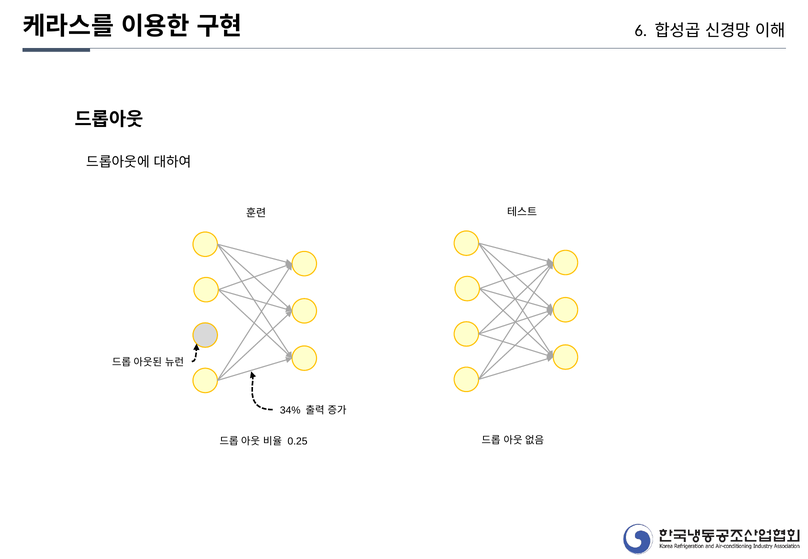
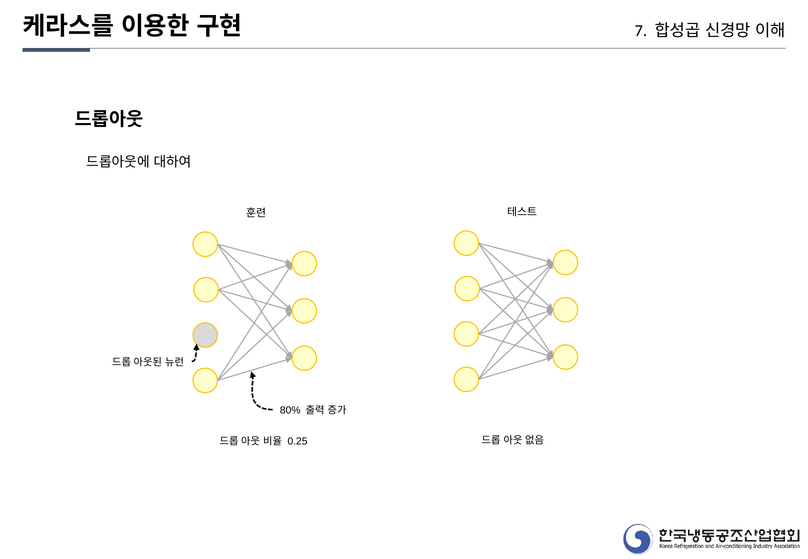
6: 6 -> 7 (641, 31)
34%: 34% -> 80% (290, 411)
